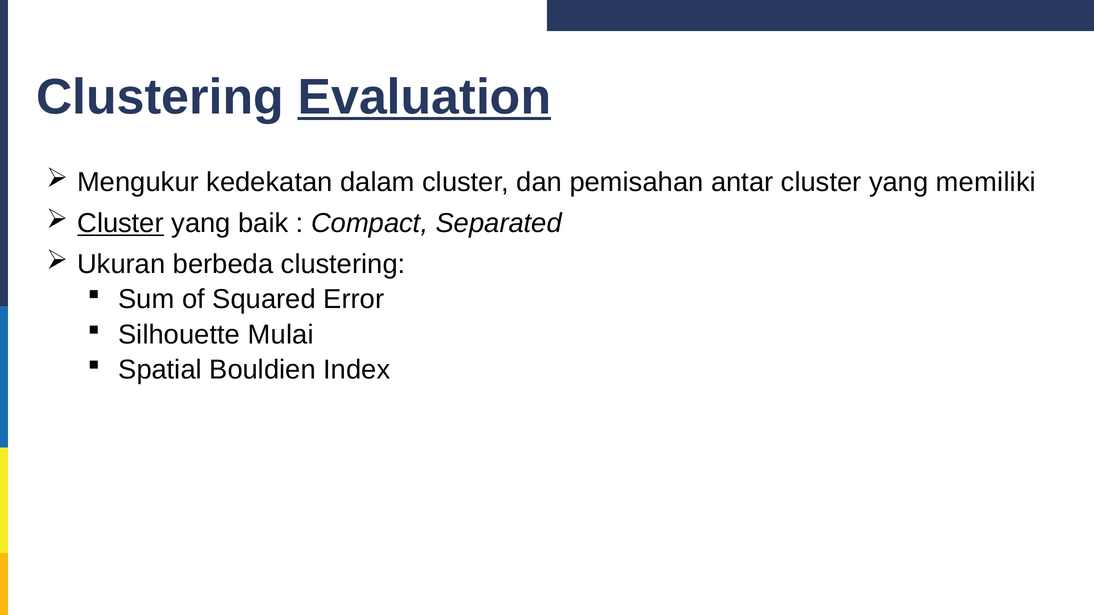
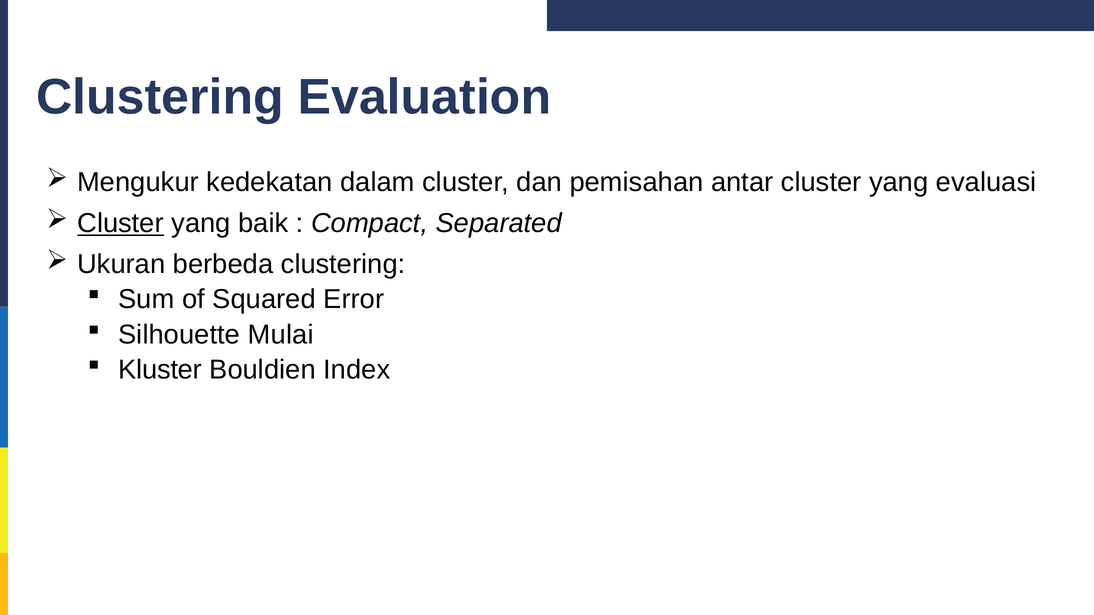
Evaluation underline: present -> none (424, 97)
memiliki: memiliki -> evaluasi (986, 183)
Spatial: Spatial -> Kluster (160, 370)
